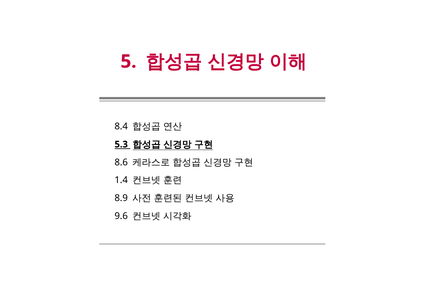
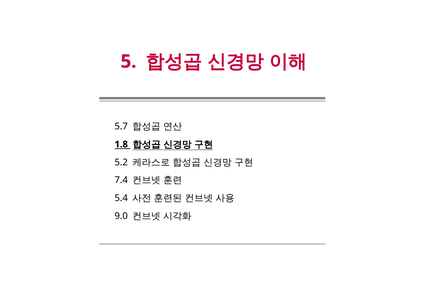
8.4: 8.4 -> 5.7 (121, 127)
5.3: 5.3 -> 1.8 (121, 144)
8.6: 8.6 -> 5.2 (121, 162)
1.4: 1.4 -> 7.4 (121, 180)
8.9: 8.9 -> 5.4 (121, 198)
9.6: 9.6 -> 9.0 (121, 216)
